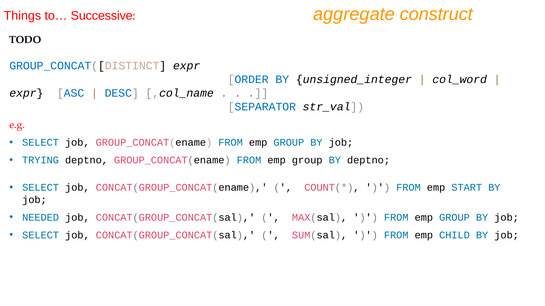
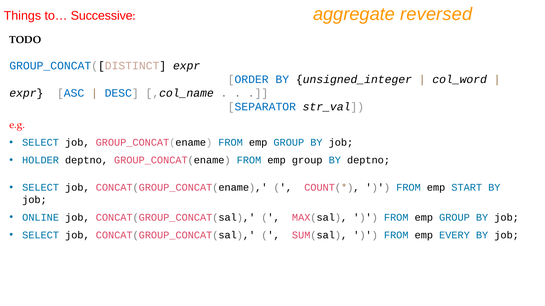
construct: construct -> reversed (436, 14)
TRYING: TRYING -> HOLDER (41, 161)
NEEDED: NEEDED -> ONLINE (41, 218)
CHILD: CHILD -> EVERY (454, 236)
